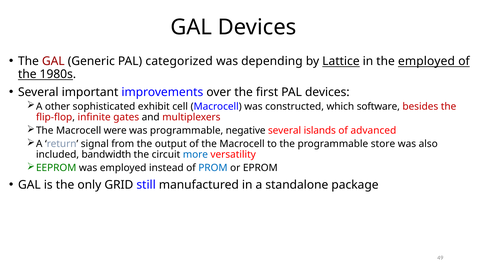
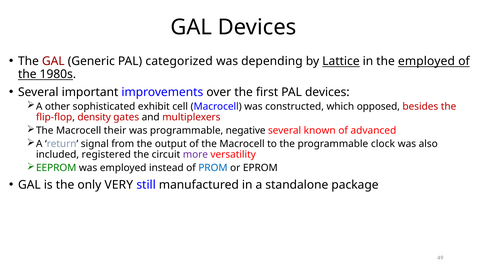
software: software -> opposed (378, 106)
infinite: infinite -> density (94, 117)
were: were -> their (115, 131)
islands: islands -> known (320, 131)
store: store -> clock (383, 144)
bandwidth: bandwidth -> registered (106, 155)
more colour: blue -> purple (195, 155)
GRID: GRID -> VERY (119, 185)
